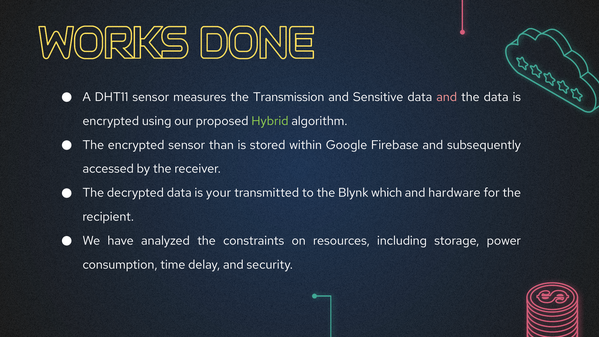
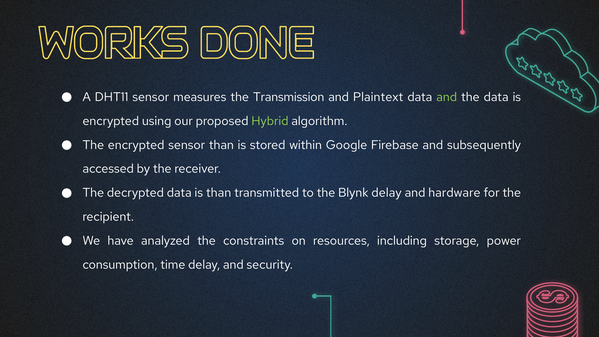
Sensitive: Sensitive -> Plaintext (378, 97)
and colour: pink -> light green (447, 97)
is your: your -> than (219, 193)
Blynk which: which -> delay (387, 193)
